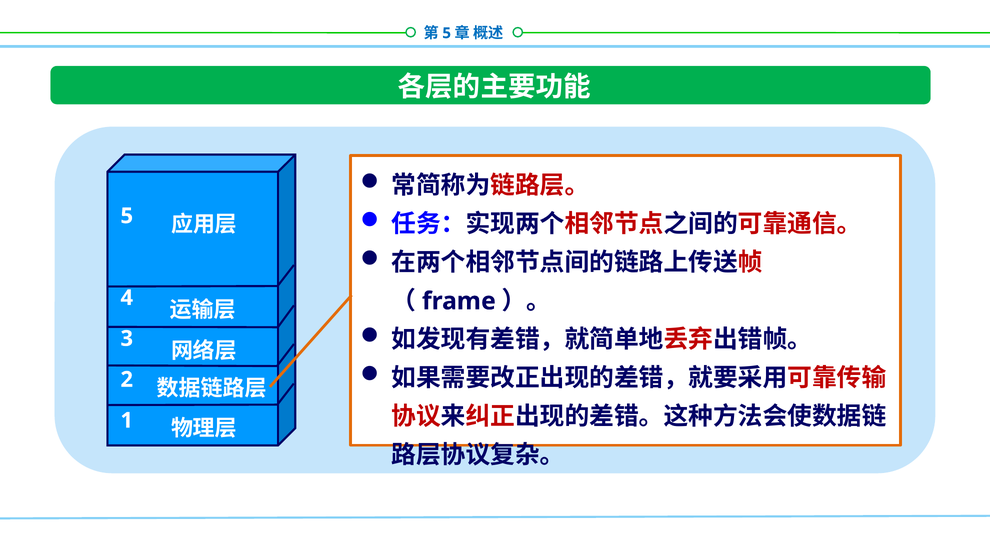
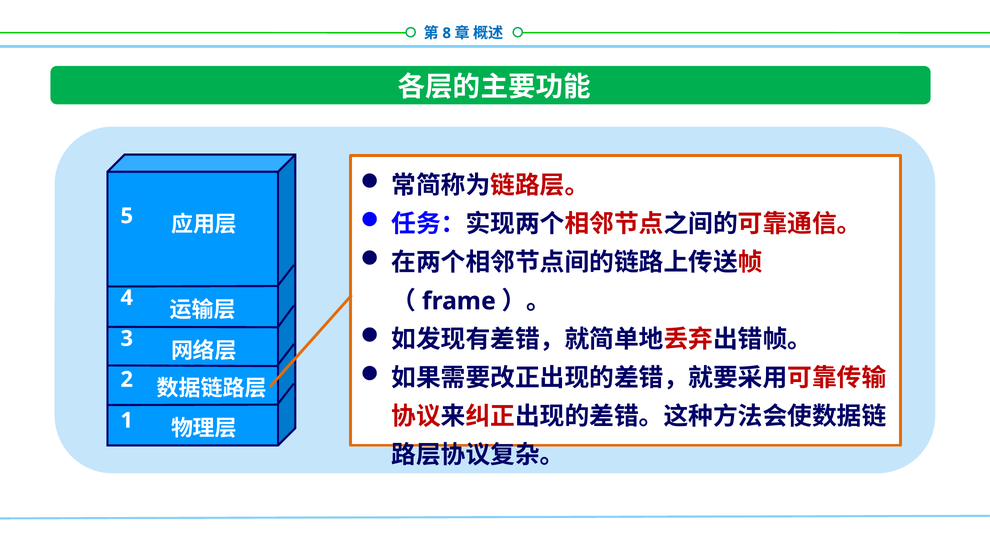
5: 5 -> 8 (447, 33)
